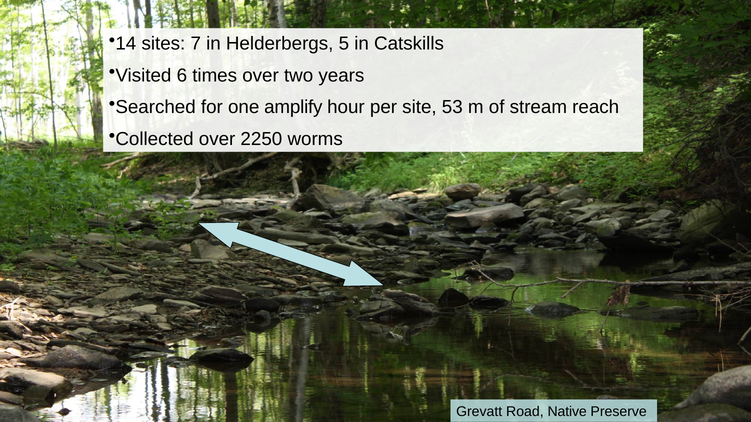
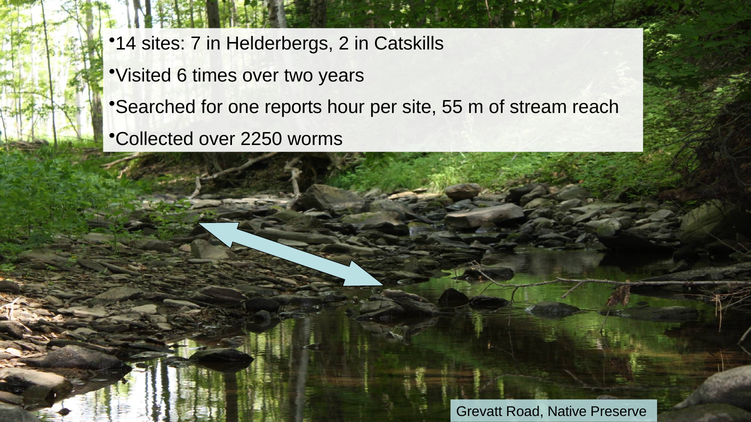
5: 5 -> 2 (344, 44)
amplify: amplify -> reports (293, 107)
53: 53 -> 55 (452, 107)
